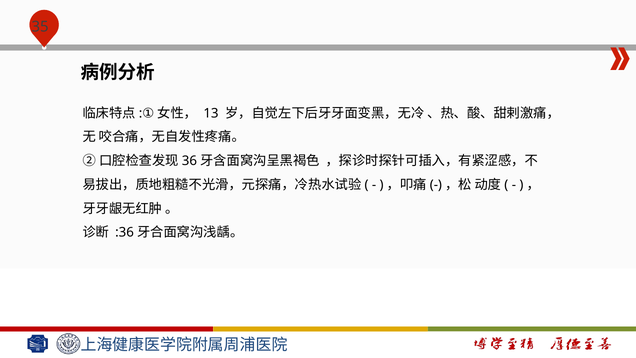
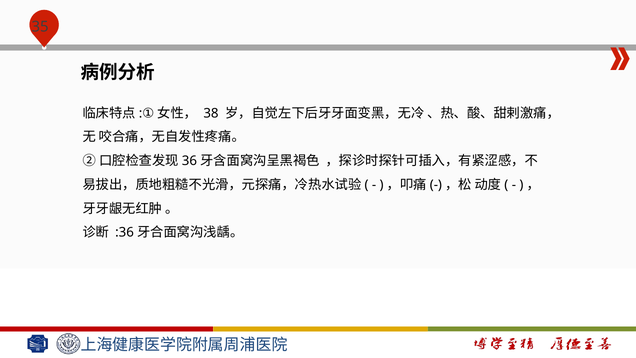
13: 13 -> 38 (211, 113)
